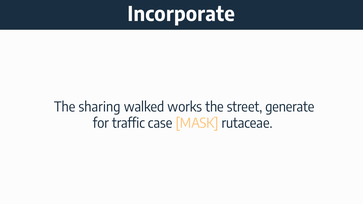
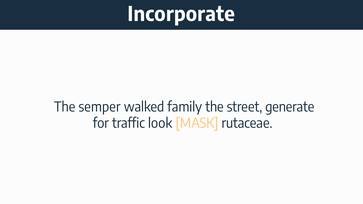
sharing: sharing -> semper (100, 107)
works: works -> family (185, 107)
case: case -> look (160, 124)
